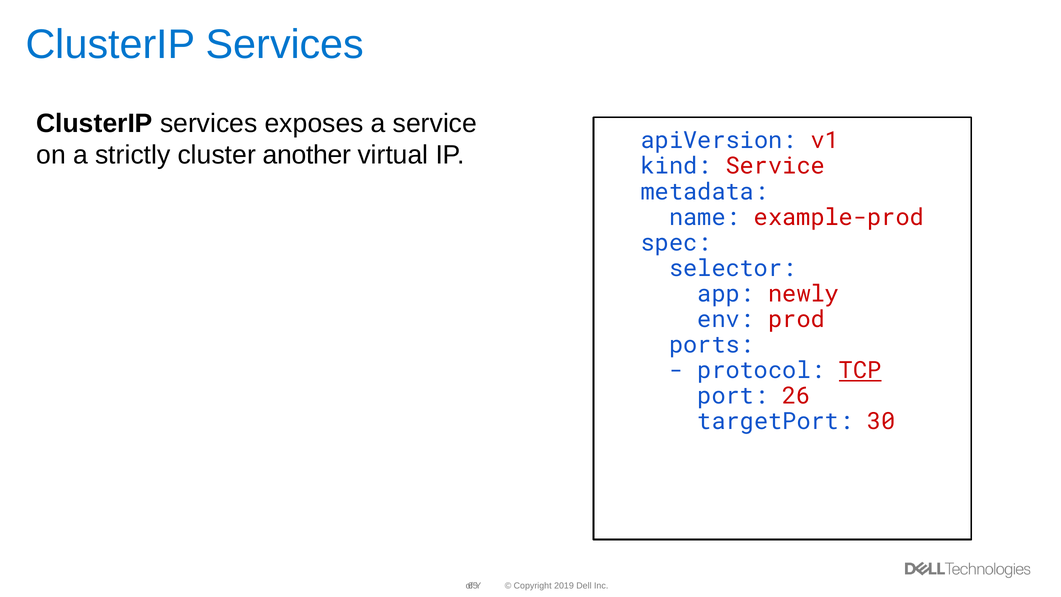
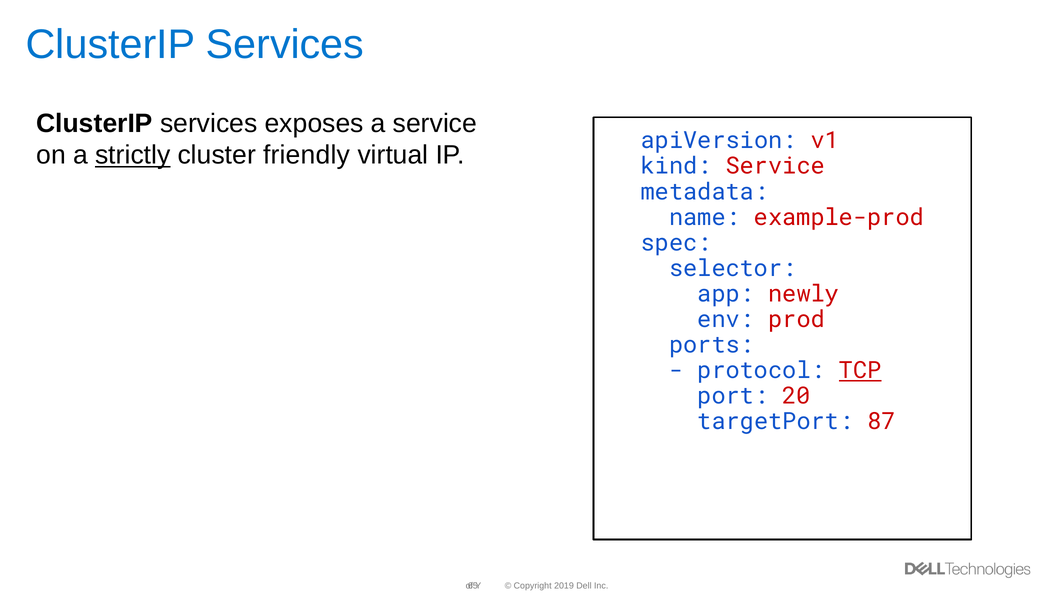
strictly underline: none -> present (133, 155)
another: another -> friendly (307, 155)
26: 26 -> 20 (796, 396)
30: 30 -> 87 (882, 421)
